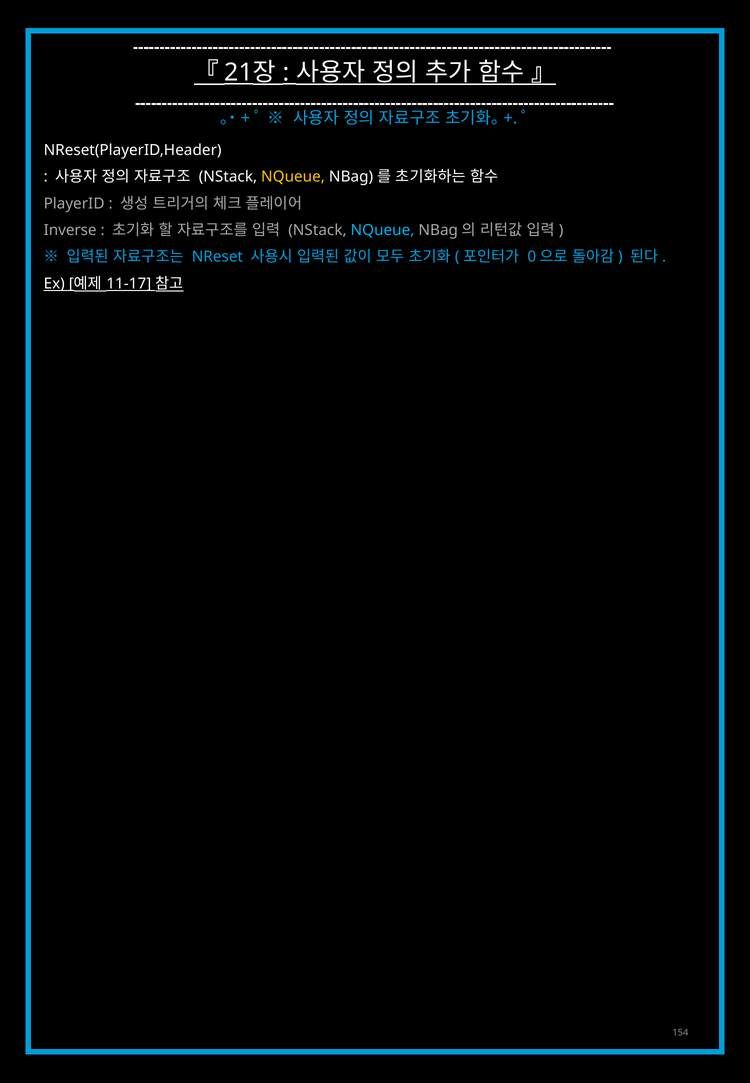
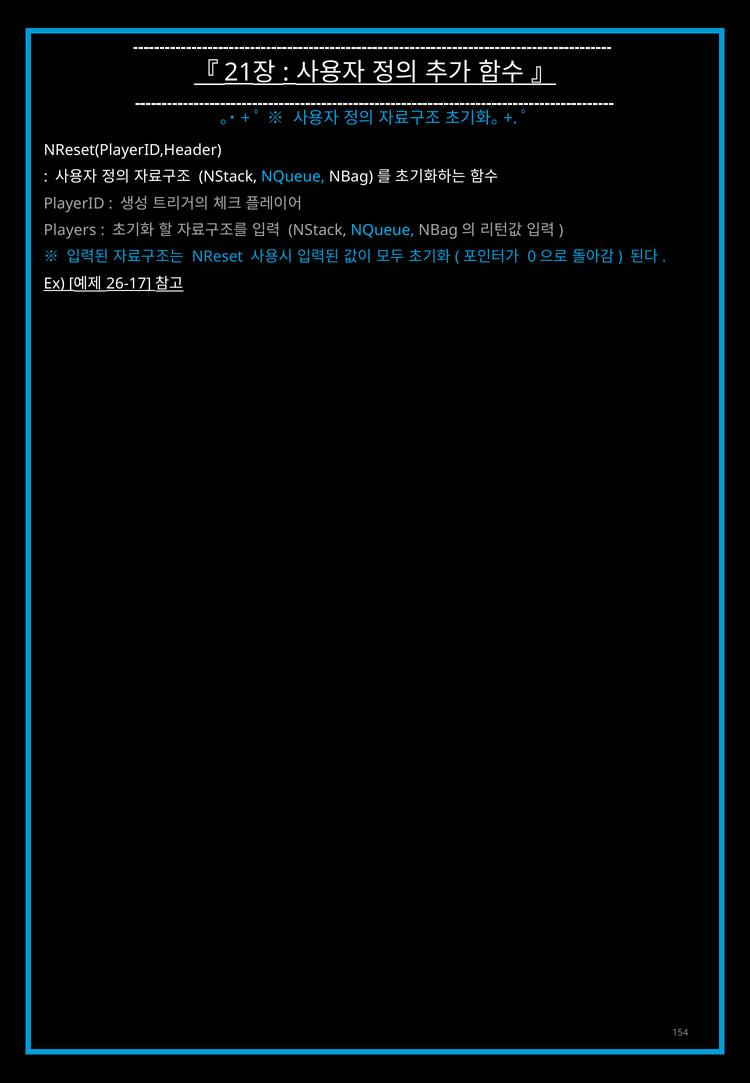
NQueue colour: yellow -> light blue (293, 177)
Inverse: Inverse -> Players (70, 230)
11-17: 11-17 -> 26-17 (129, 284)
